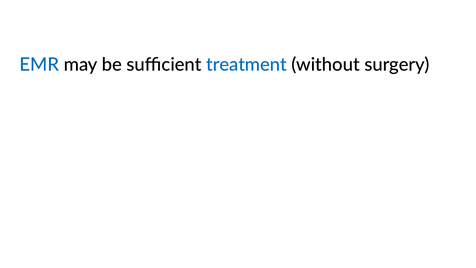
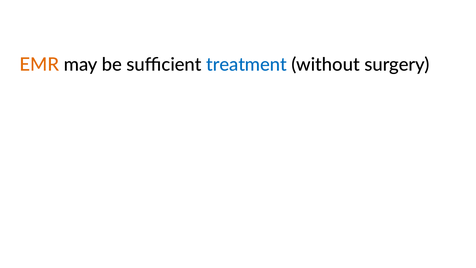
EMR colour: blue -> orange (39, 65)
